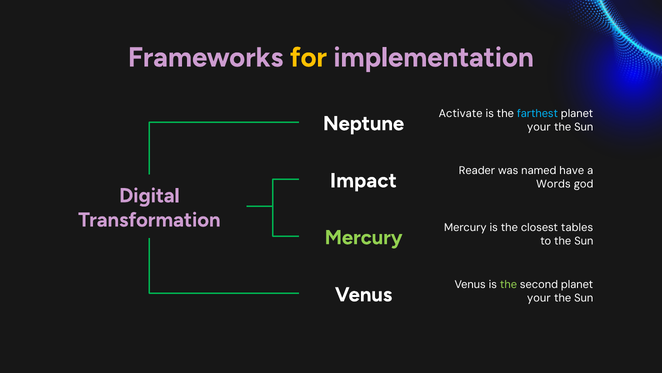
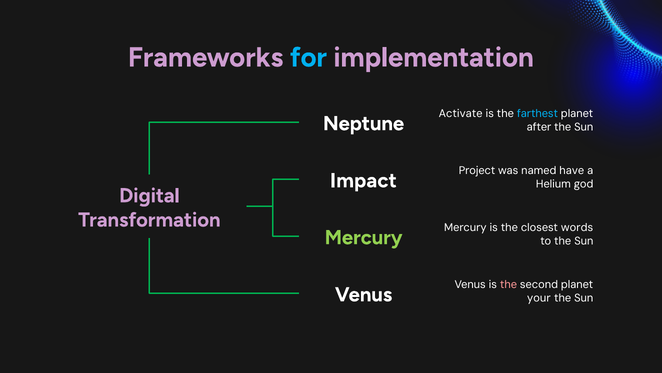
for colour: yellow -> light blue (308, 57)
your: your -> after (539, 127)
Reader: Reader -> Project (477, 170)
Words: Words -> Helium (553, 184)
tables: tables -> words (577, 227)
the colour: light green -> pink (509, 284)
